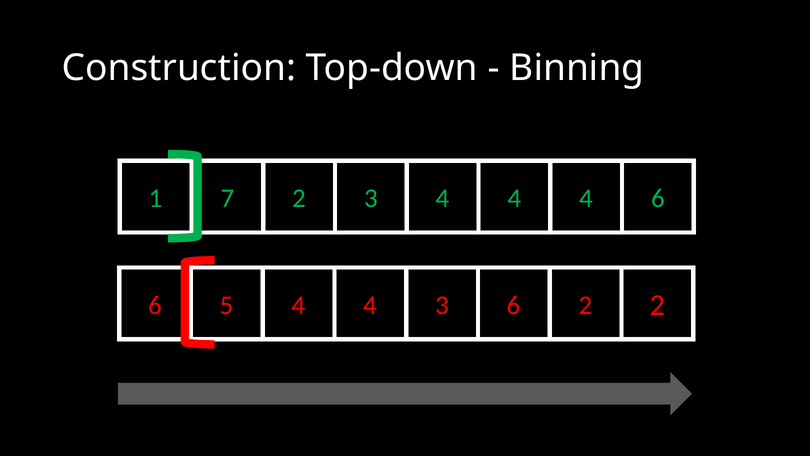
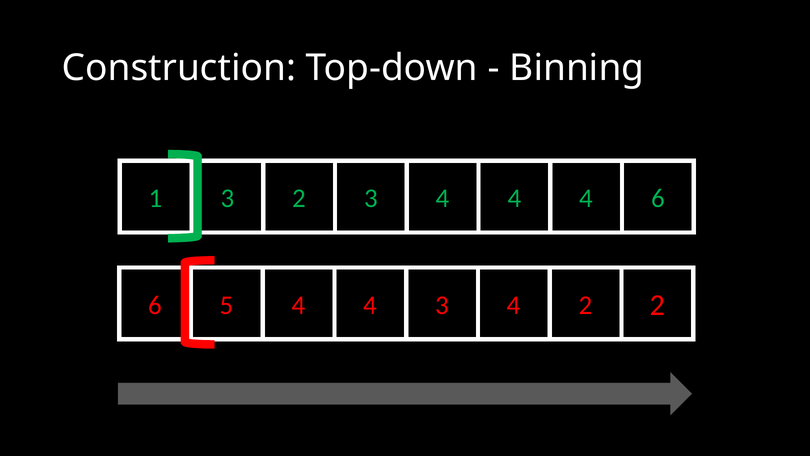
1 7: 7 -> 3 (227, 198)
4 3 6: 6 -> 4 (514, 305)
